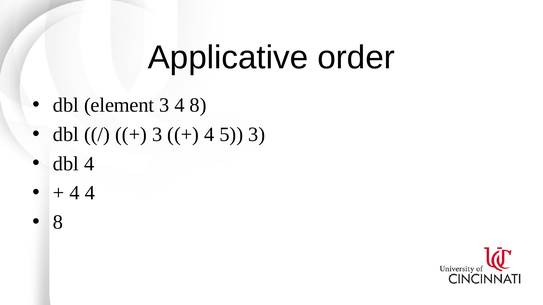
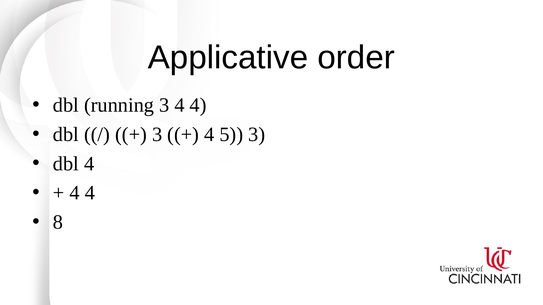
element: element -> running (119, 105)
3 4 8: 8 -> 4 (198, 105)
